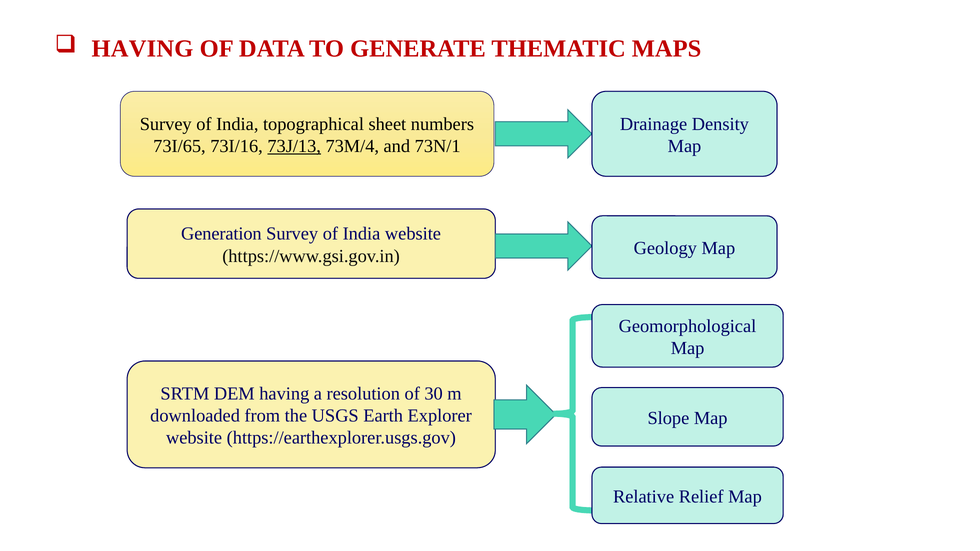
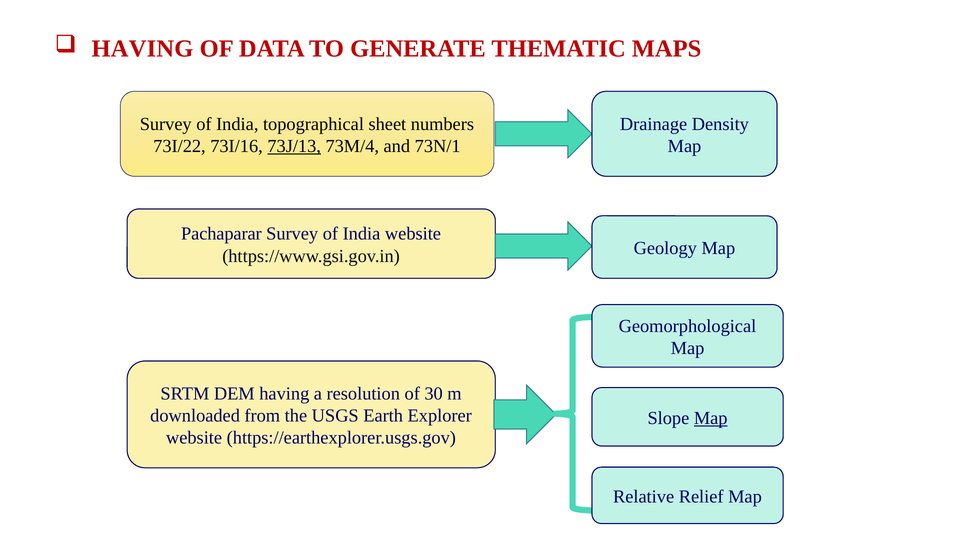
73I/65: 73I/65 -> 73I/22 (179, 146)
Generation: Generation -> Pachaparar (221, 234)
Map underline: none -> present (711, 418)
